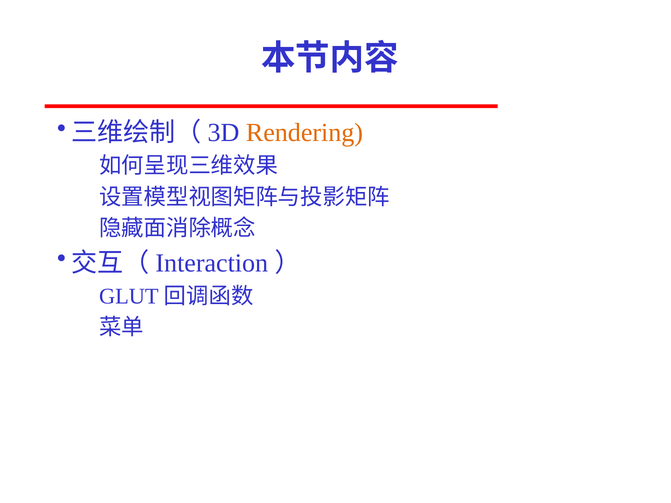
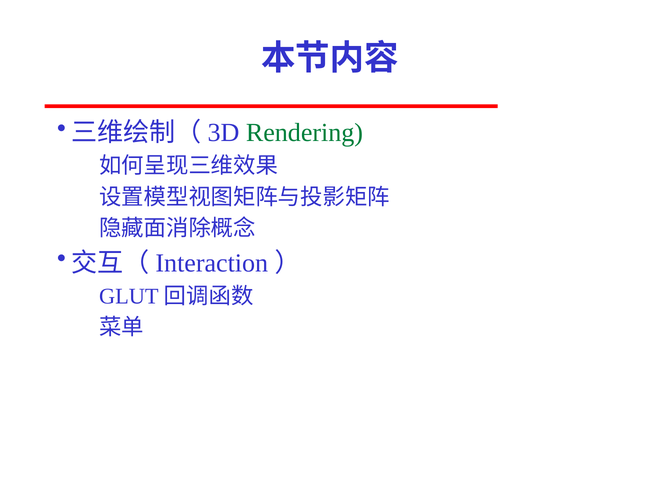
Rendering colour: orange -> green (304, 133)
